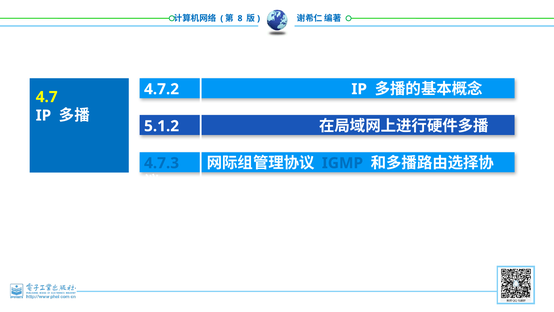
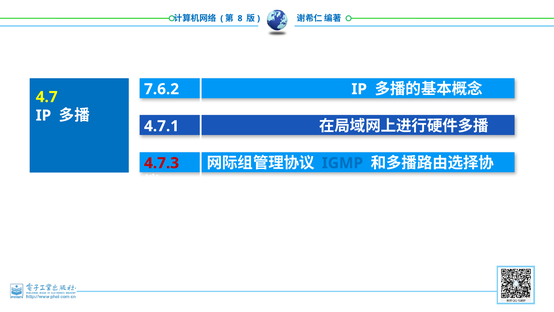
4.7.2: 4.7.2 -> 7.6.2 (162, 89)
5.1.2: 5.1.2 -> 4.7.1 (162, 126)
4.7.3 colour: blue -> red (162, 163)
